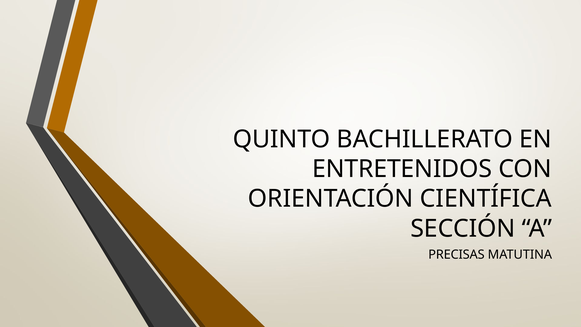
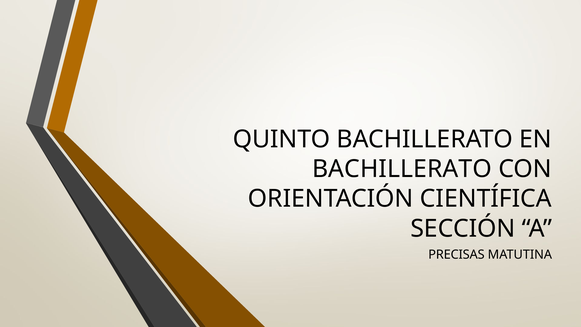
ENTRETENIDOS: ENTRETENIDOS -> BACHILLERATO (402, 169)
